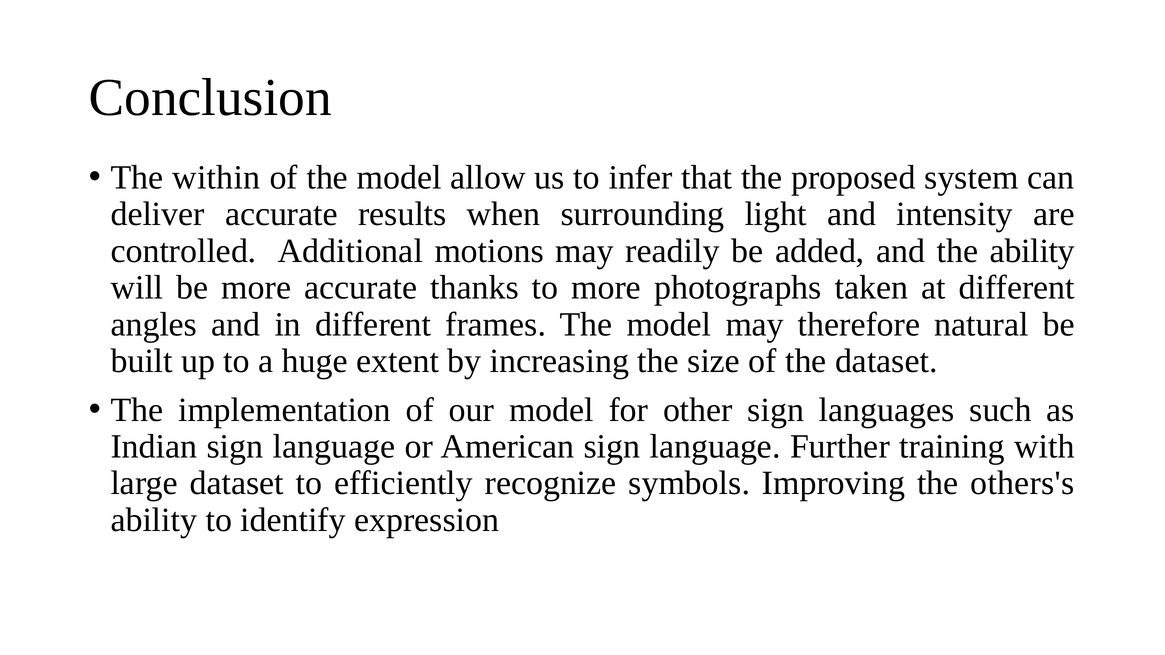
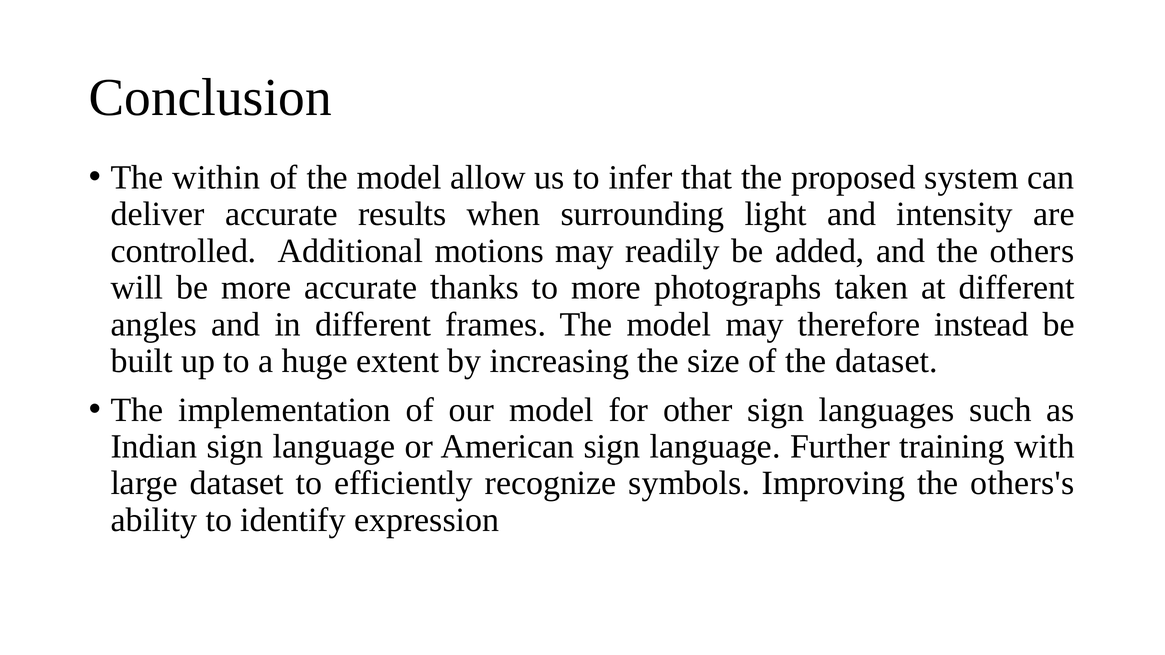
the ability: ability -> others (1032, 251)
natural: natural -> instead (982, 324)
